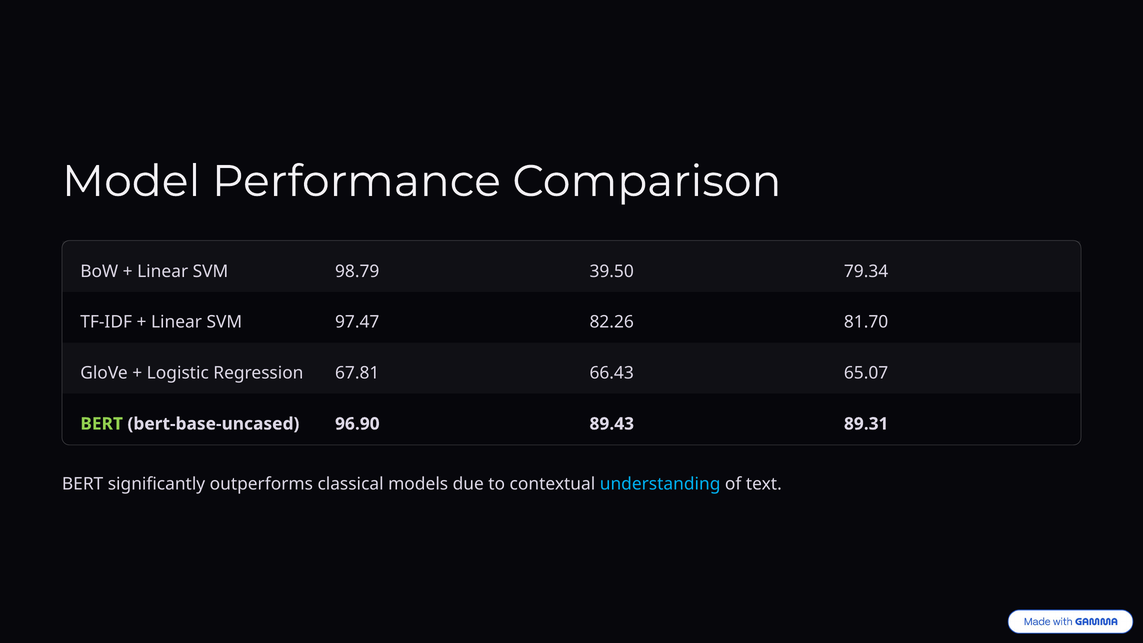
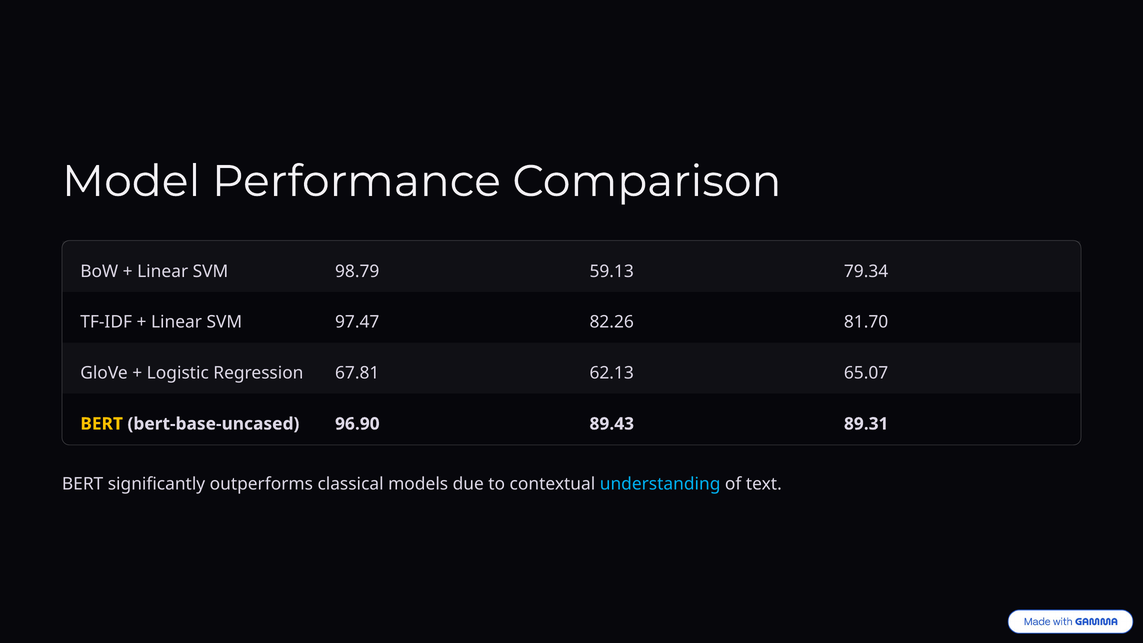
39.50: 39.50 -> 59.13 (612, 271)
66.43: 66.43 -> 62.13 (612, 373)
BERT colour: light green -> yellow (102, 424)
